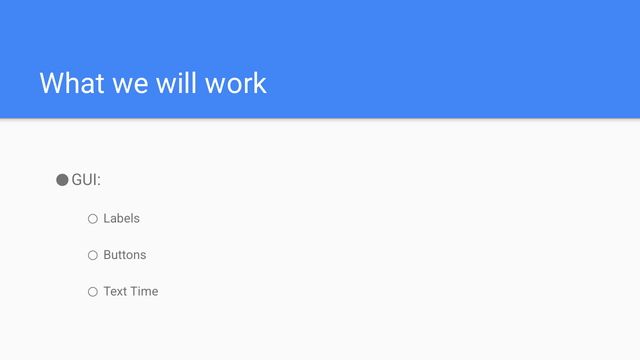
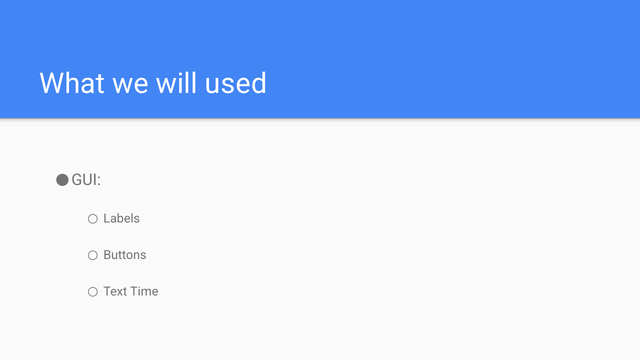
work: work -> used (236, 84)
